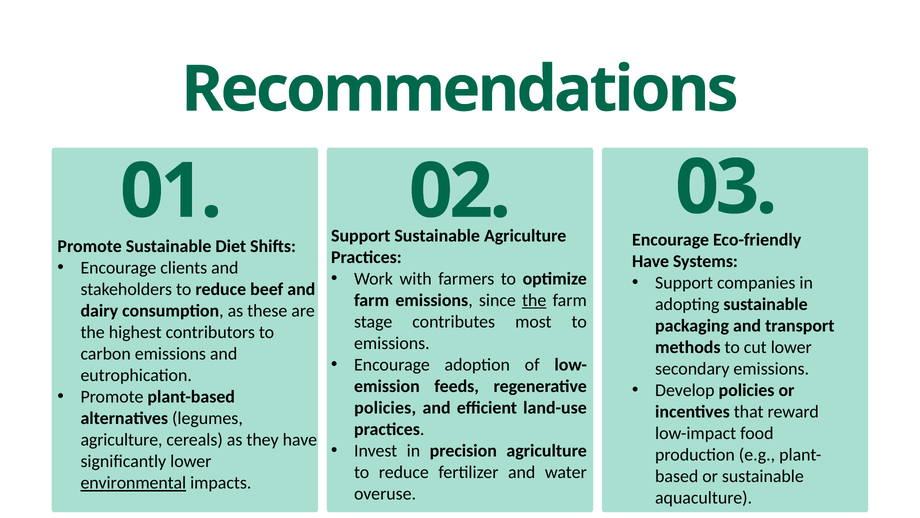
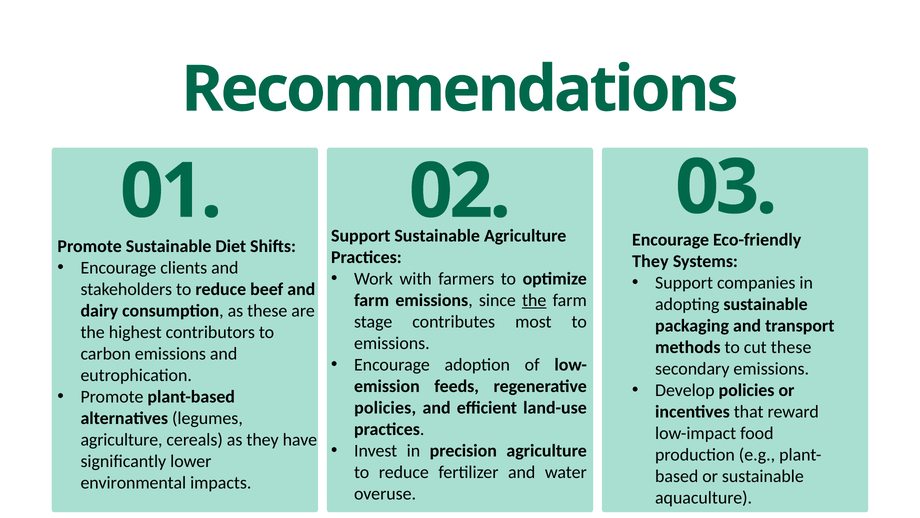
Have: Have -> They (650, 261)
cut lower: lower -> these (791, 347)
environmental underline: present -> none (133, 483)
